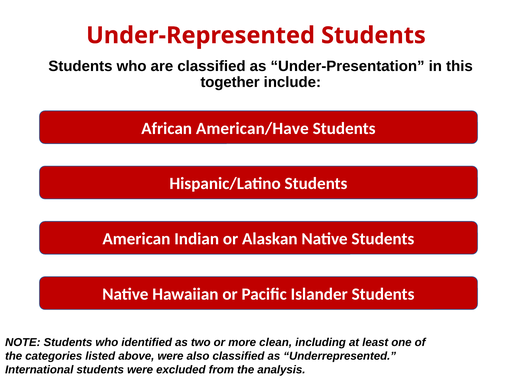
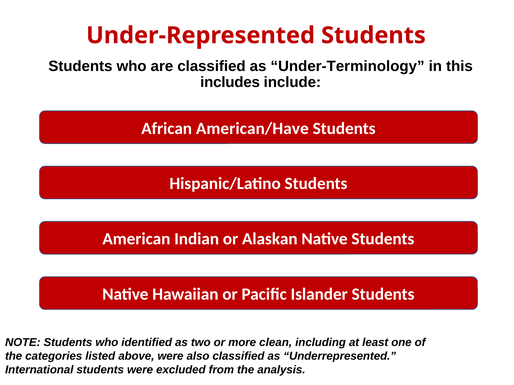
Under-Presentation: Under-Presentation -> Under-Terminology (348, 66)
together: together -> includes (230, 82)
